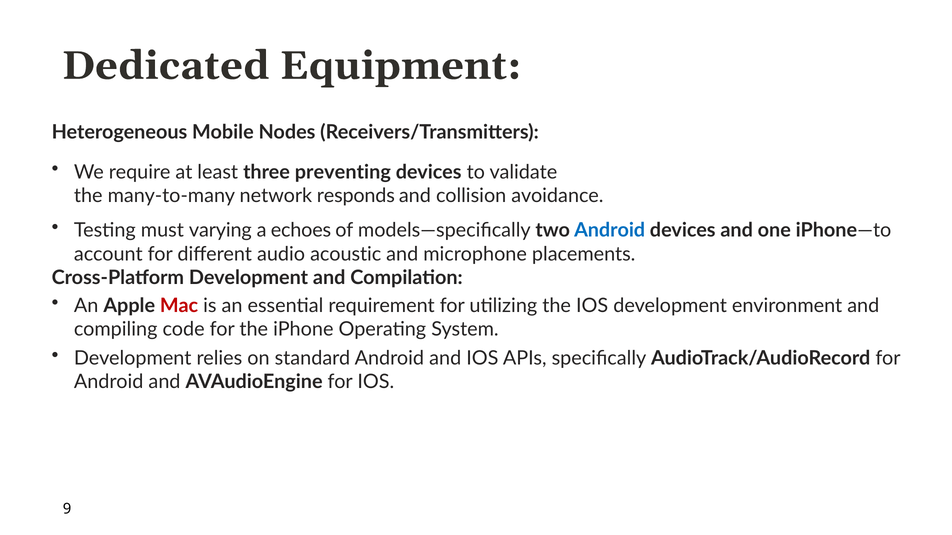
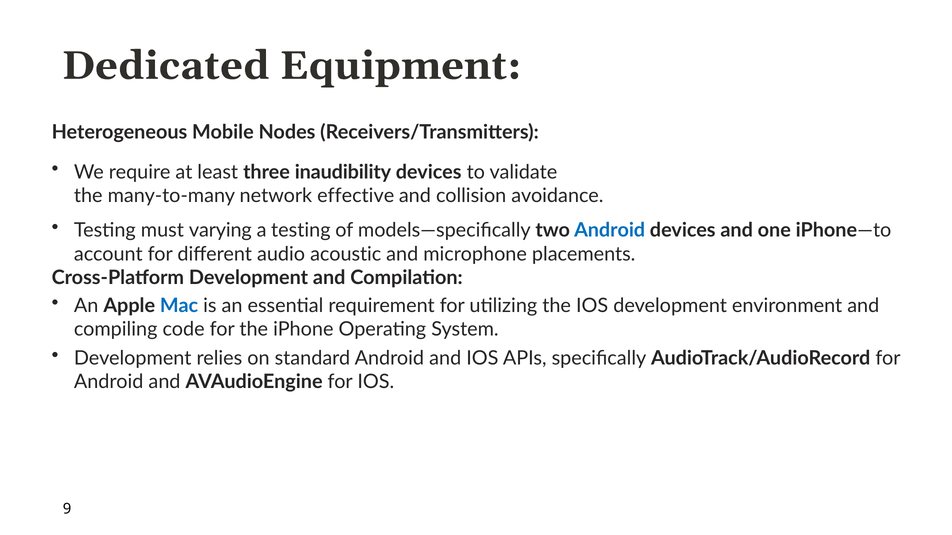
preventing: preventing -> inaudibility (343, 172)
responds: responds -> effective (356, 196)
a echoes: echoes -> testing (301, 230)
Mac colour: red -> blue (179, 306)
